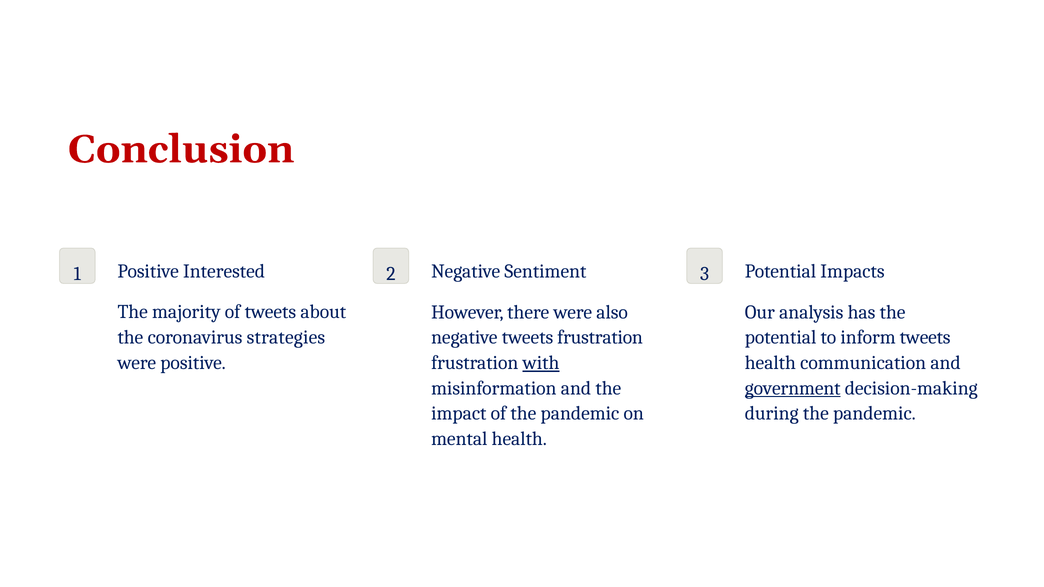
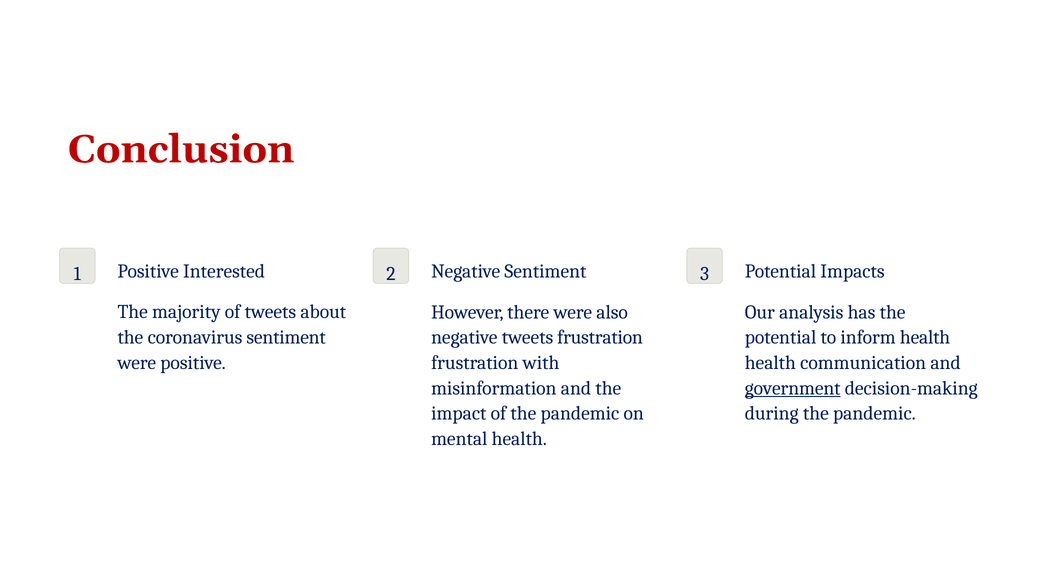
coronavirus strategies: strategies -> sentiment (286, 338)
inform tweets: tweets -> health (925, 338)
with underline: present -> none (541, 363)
